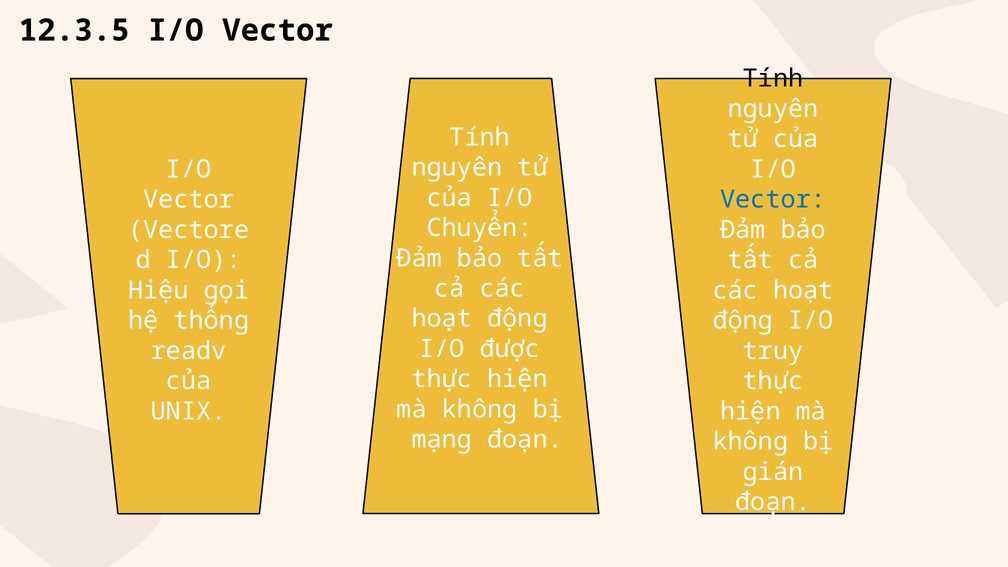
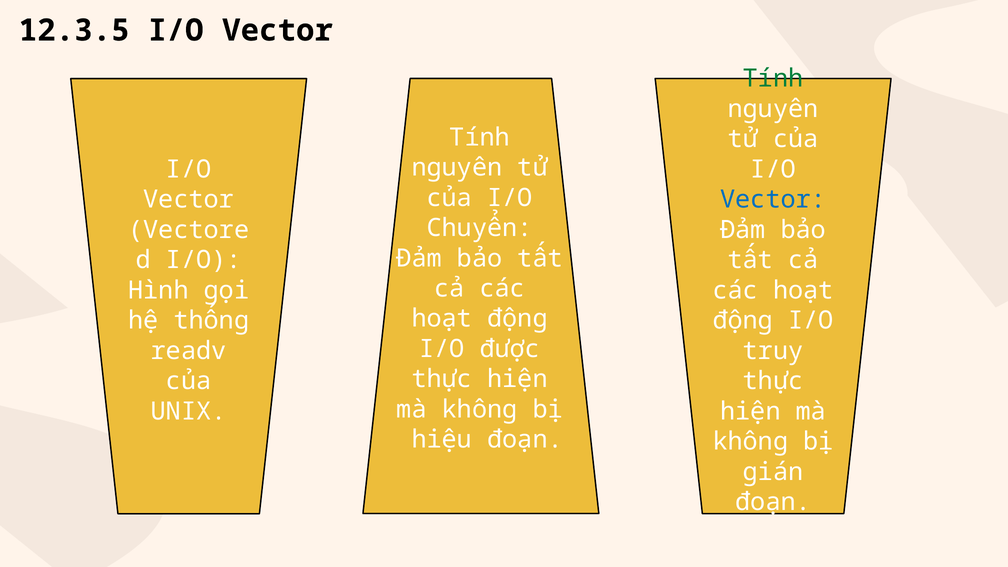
Tính colour: black -> green (773, 79)
Hiệu: Hiệu -> Hình (158, 290)
mạng: mạng -> hiệu (442, 440)
